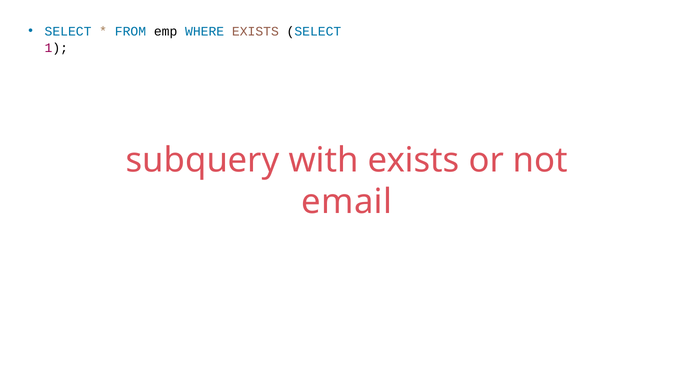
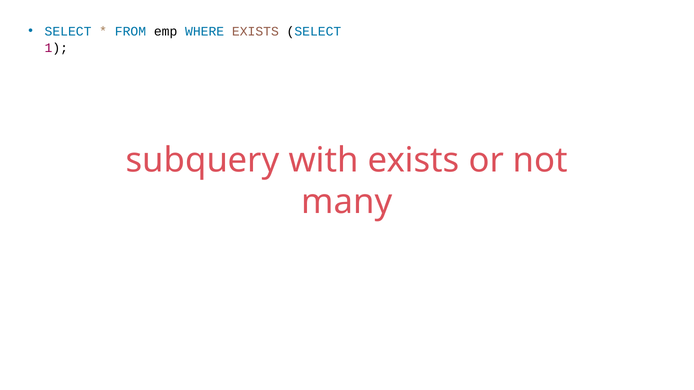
email: email -> many (347, 202)
